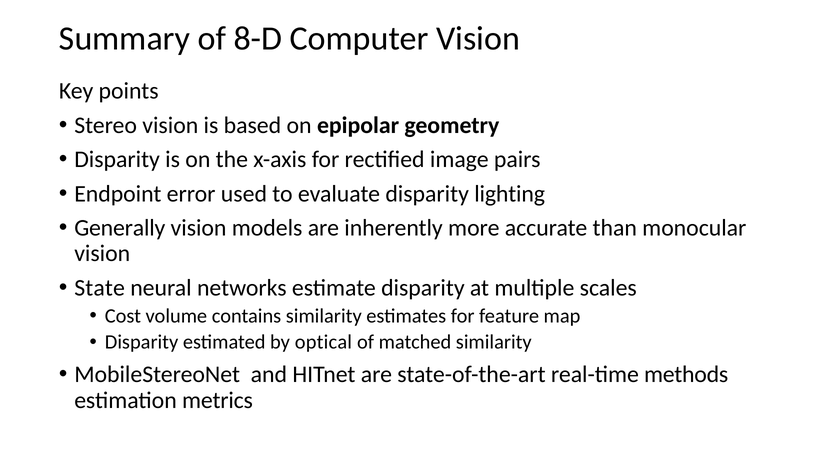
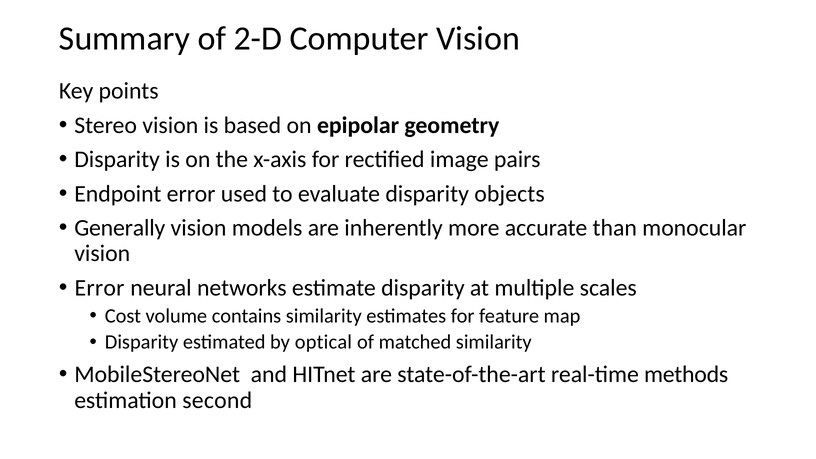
8-D: 8-D -> 2-D (258, 38)
lighting: lighting -> objects (509, 194)
State: State -> Error (100, 288)
metrics: metrics -> second (217, 400)
